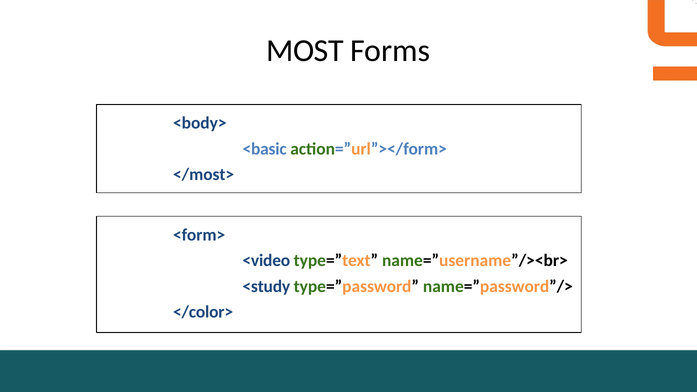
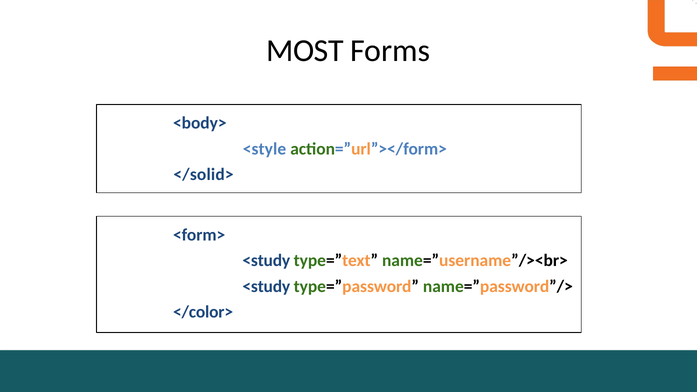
<basic: <basic -> <style (264, 149)
</most>: </most> -> </solid> (203, 175)
<video: <video -> <study (266, 261)
